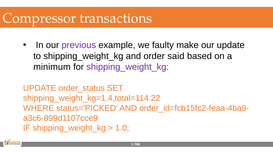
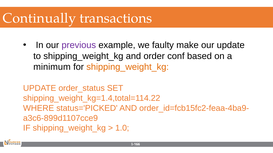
Compressor: Compressor -> Continually (39, 18)
said: said -> conf (176, 56)
shipping_weight_kg colour: purple -> orange (128, 67)
